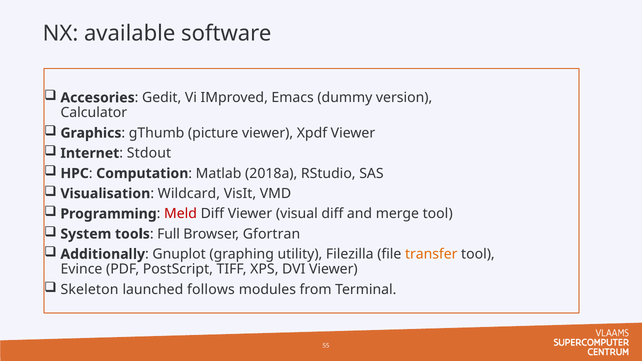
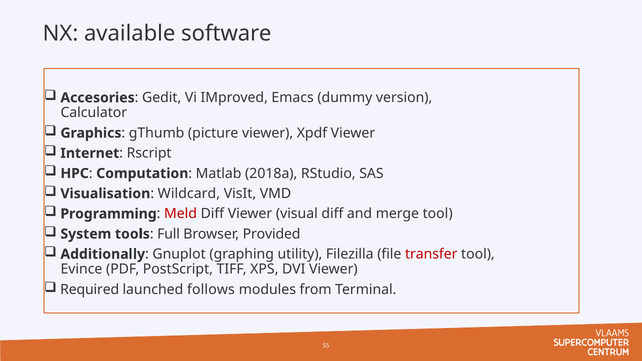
Stdout: Stdout -> Rscript (149, 153)
Gfortran: Gfortran -> Provided (272, 234)
transfer colour: orange -> red (431, 254)
Skeleton: Skeleton -> Required (90, 290)
